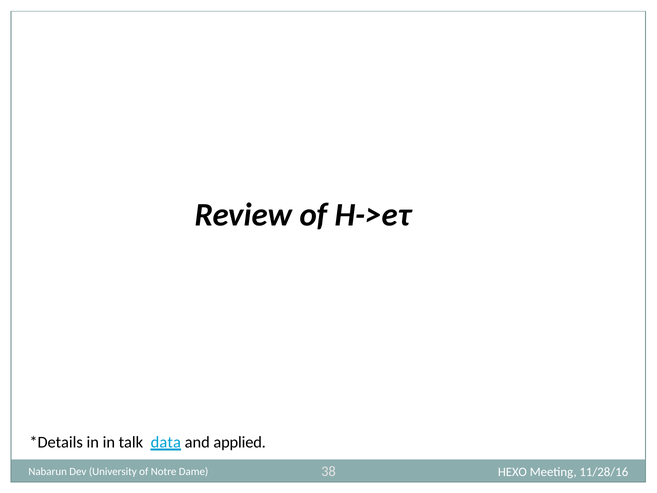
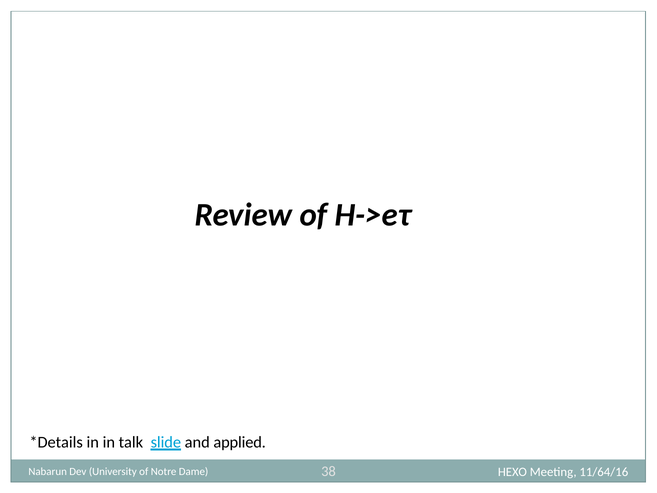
data: data -> slide (166, 442)
11/28/16: 11/28/16 -> 11/64/16 (604, 472)
